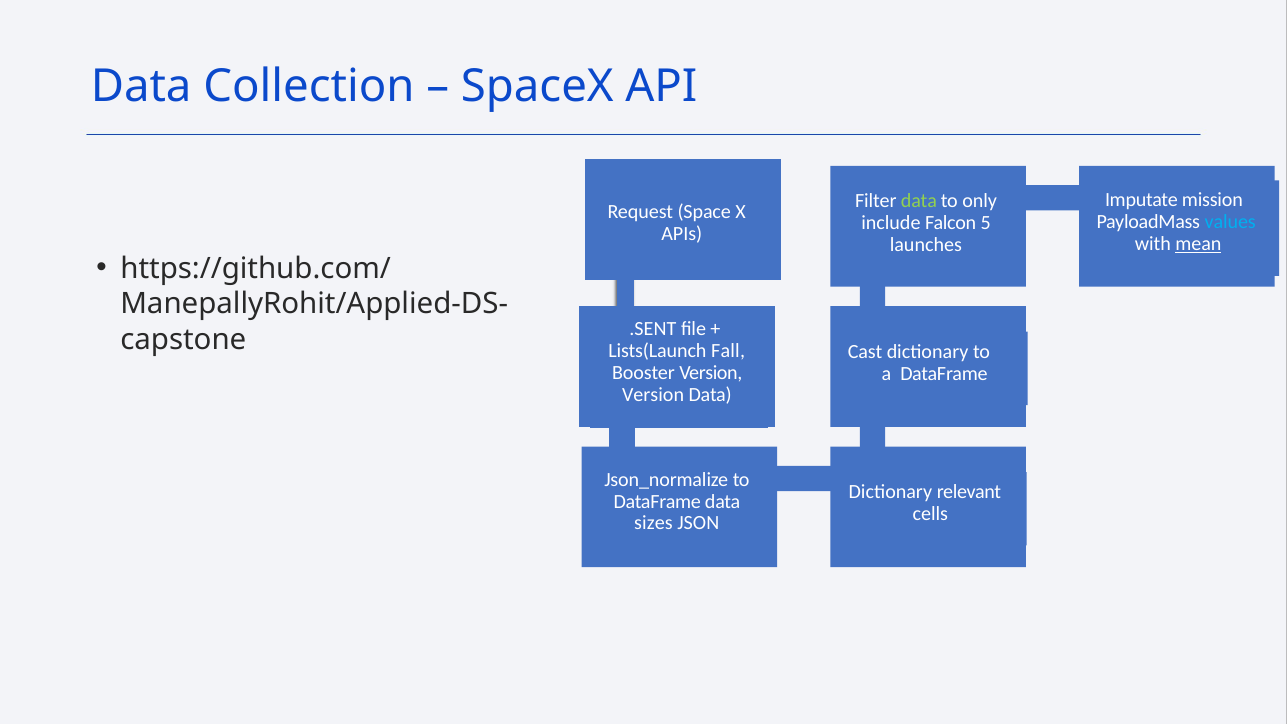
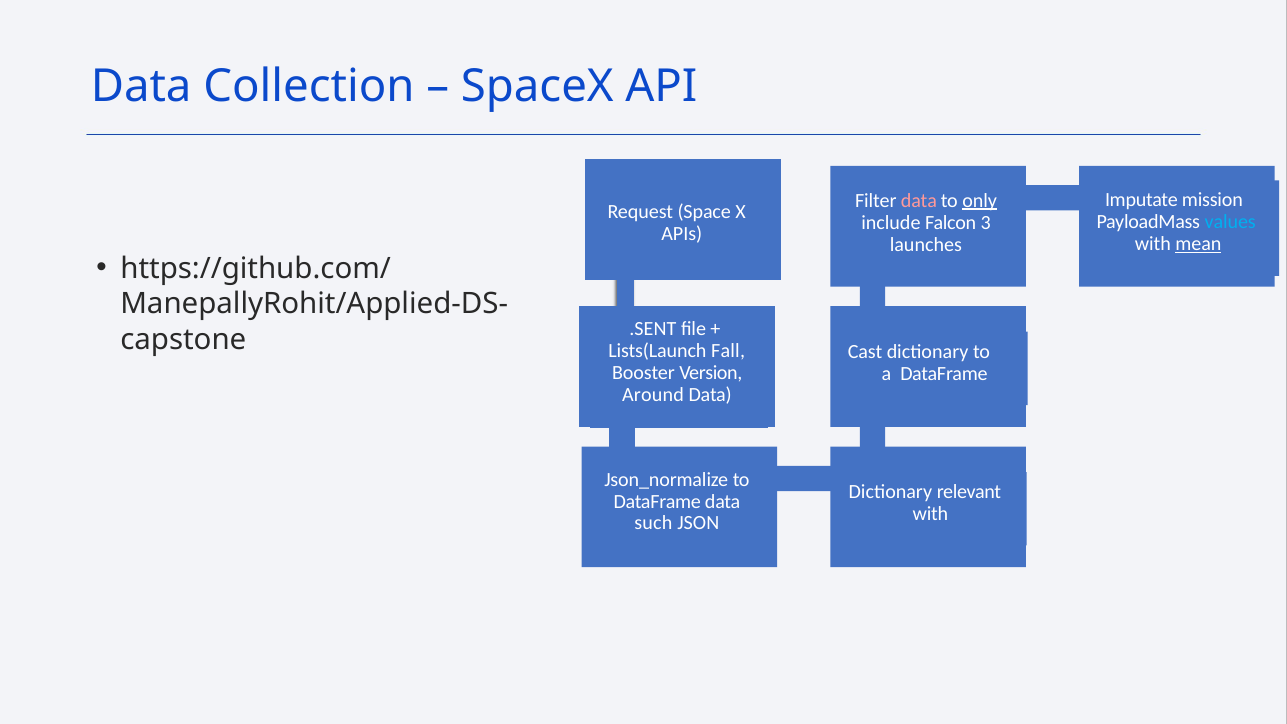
data colour: light green -> pink (919, 200)
only underline: none -> present (980, 200)
5: 5 -> 3 (986, 223)
Version: Version -> Around (653, 395)
cells: cells -> with (930, 514)
sizes: sizes -> such (653, 523)
